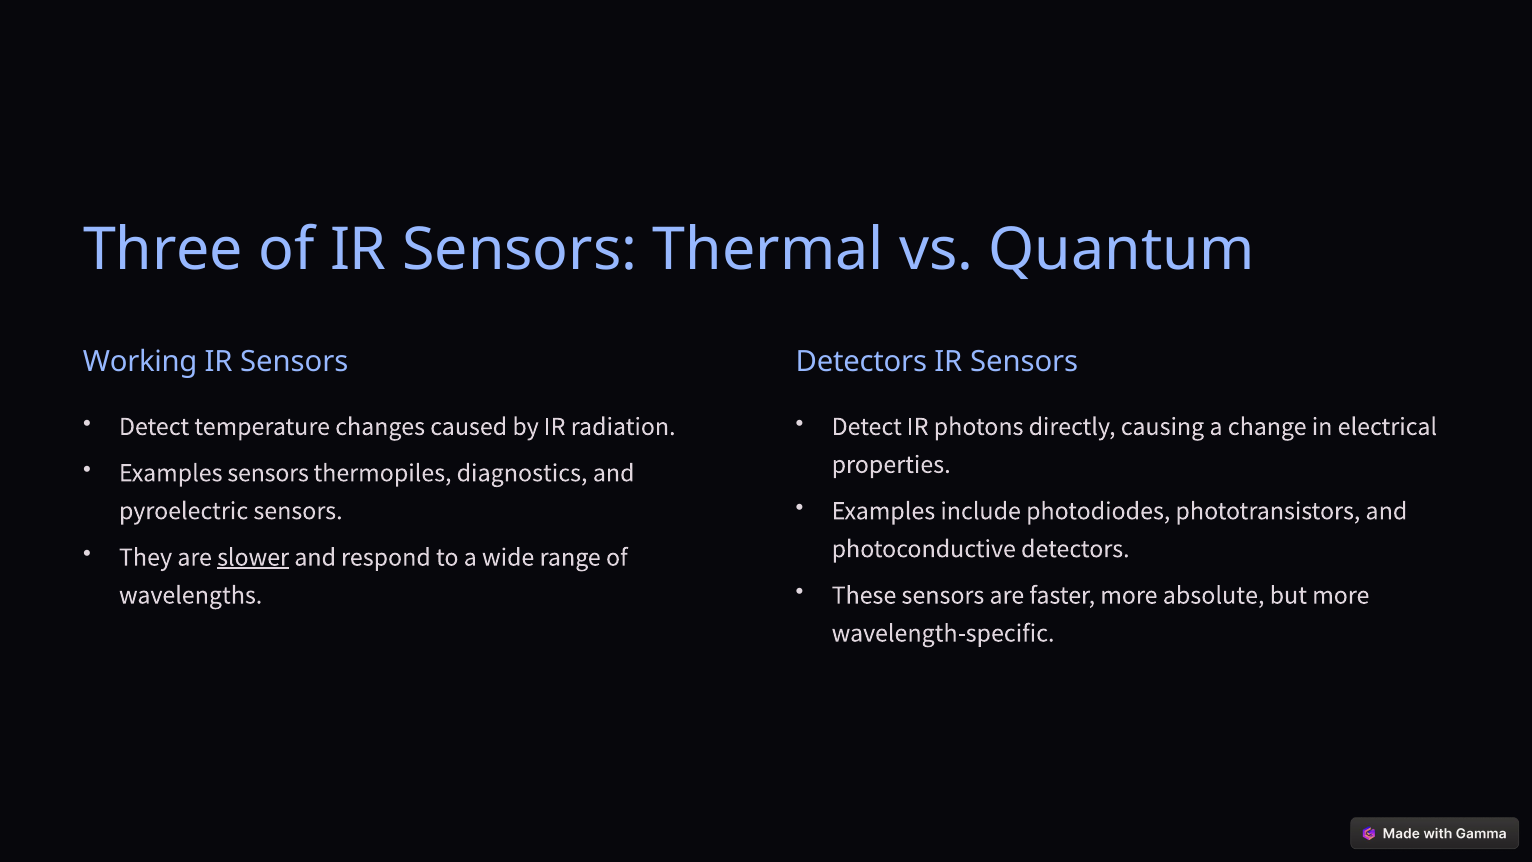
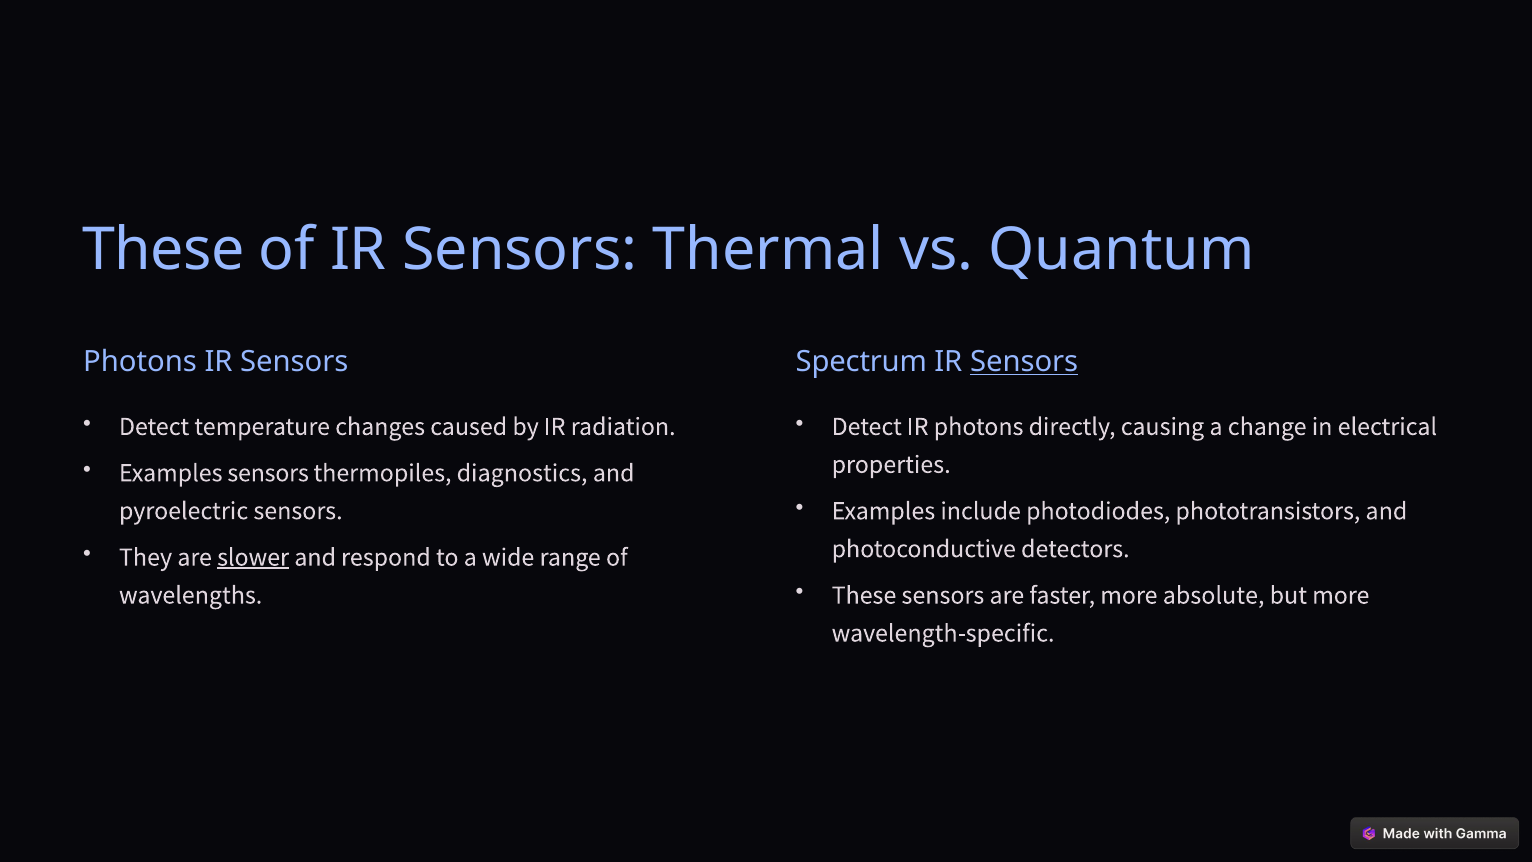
Three: Three -> These (163, 250)
Working: Working -> Photons (140, 362)
Detectors: Detectors -> Spectrum (861, 362)
Sensors underline: none -> present (1024, 362)
